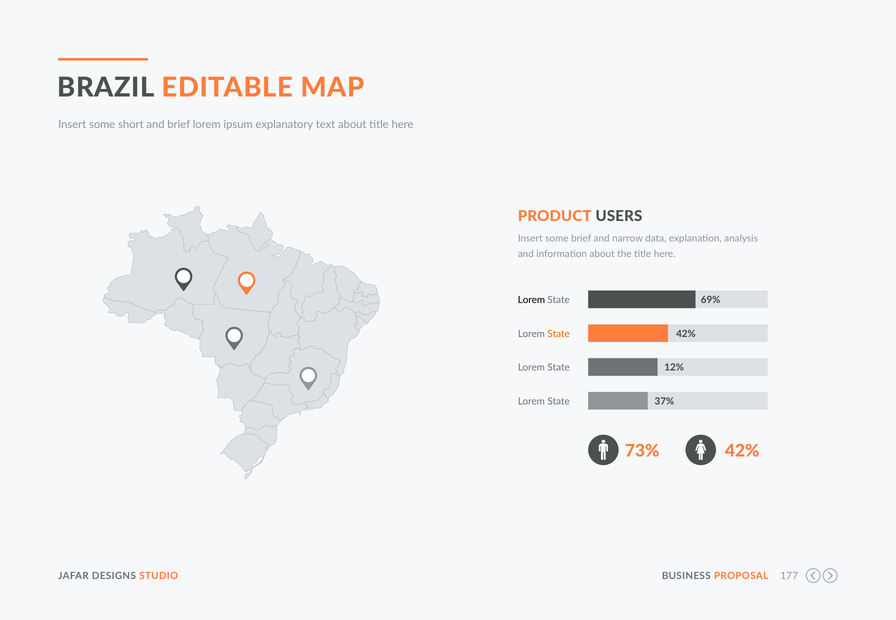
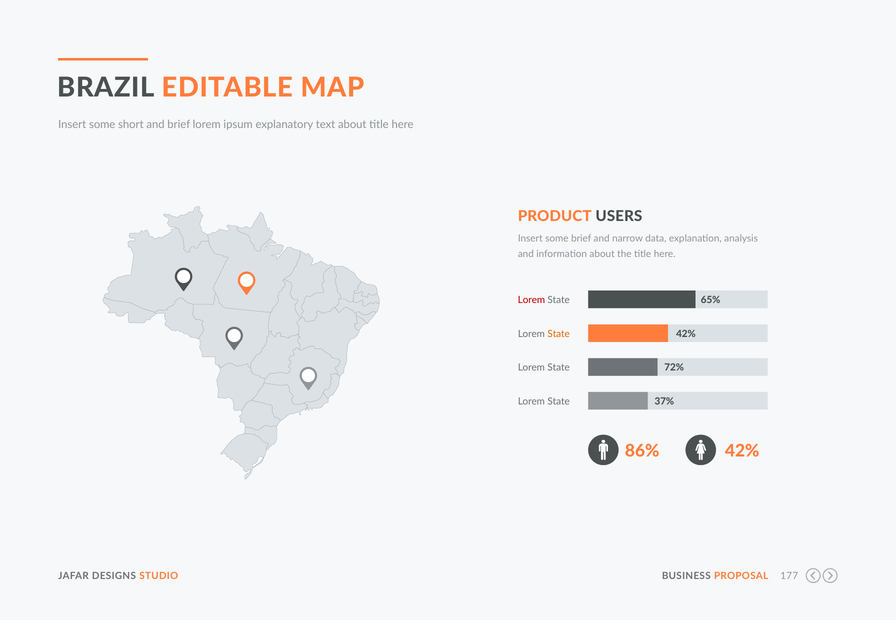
Lorem colour: black -> red (531, 300)
69%: 69% -> 65% (711, 300)
12%: 12% -> 72% (674, 368)
73%: 73% -> 86% (642, 451)
